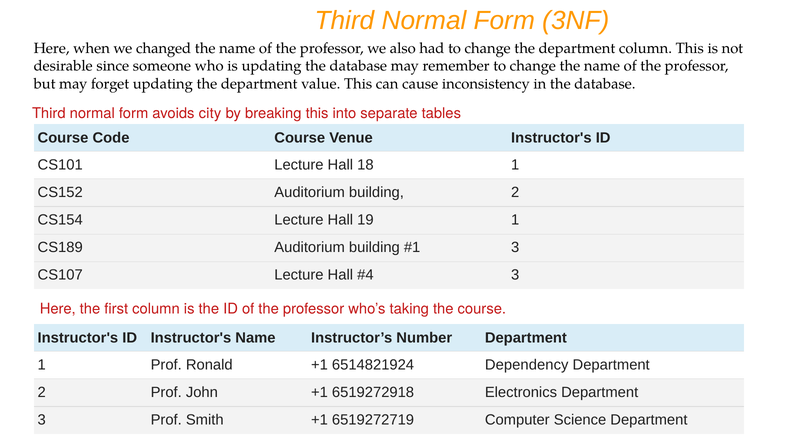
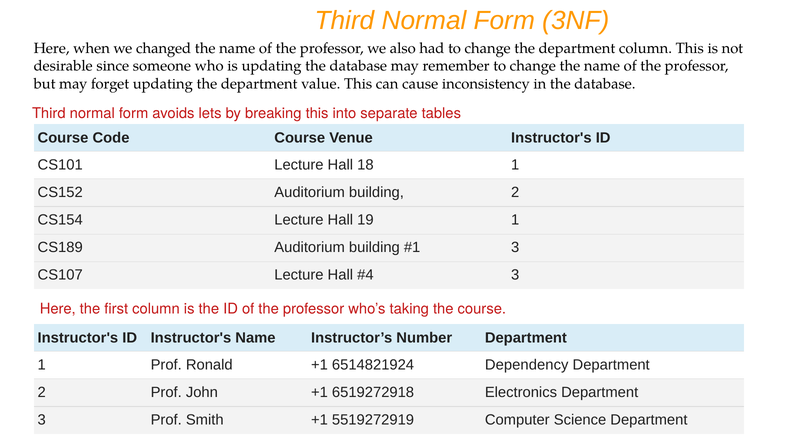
city: city -> lets (210, 113)
6519272719: 6519272719 -> 5519272919 (373, 420)
